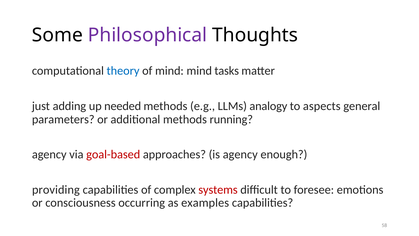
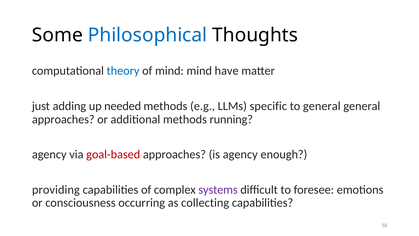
Philosophical colour: purple -> blue (148, 35)
tasks: tasks -> have (227, 71)
analogy: analogy -> specific (268, 106)
to aspects: aspects -> general (322, 106)
parameters: parameters -> approaches (63, 119)
systems colour: red -> purple (218, 189)
examples: examples -> collecting (205, 203)
